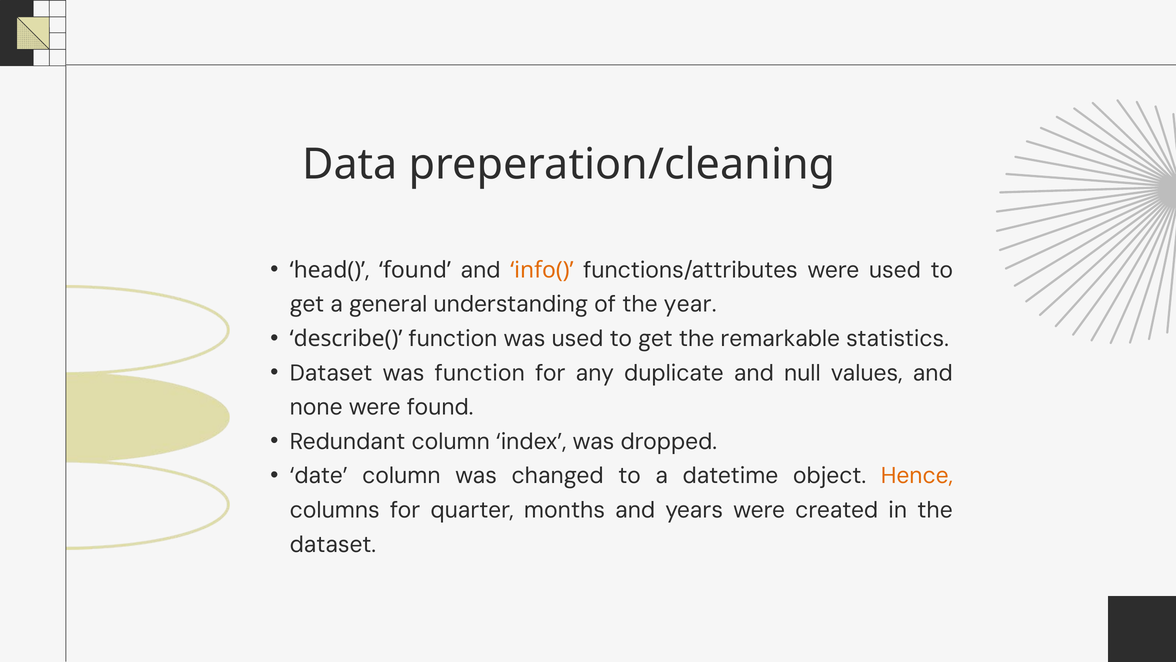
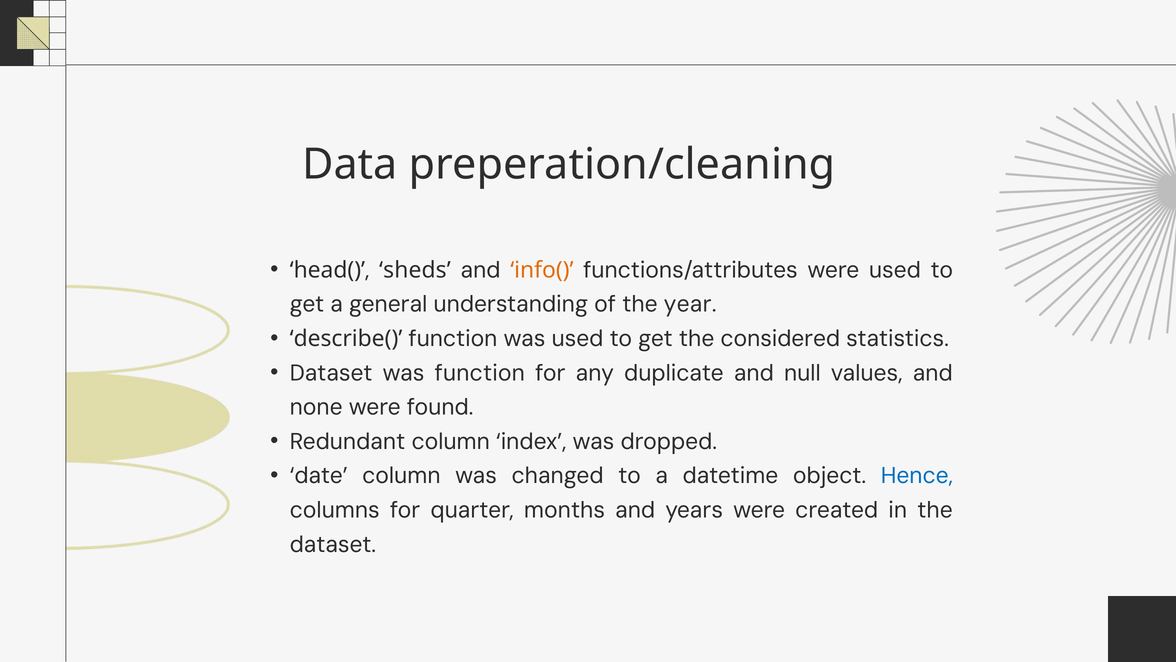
found: found -> sheds (415, 270)
remarkable: remarkable -> considered (780, 338)
Hence colour: orange -> blue (917, 476)
